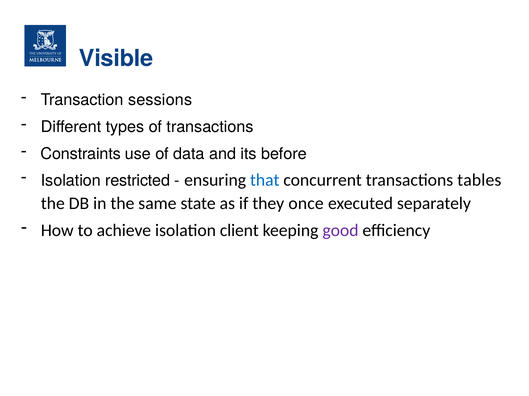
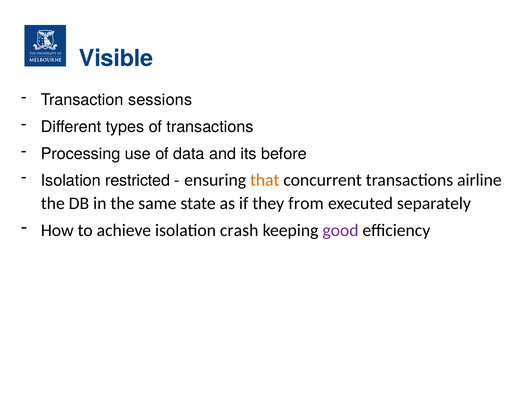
Constraints: Constraints -> Processing (81, 154)
that colour: blue -> orange (265, 180)
tables: tables -> airline (479, 180)
once: once -> from (306, 204)
client: client -> crash (239, 231)
